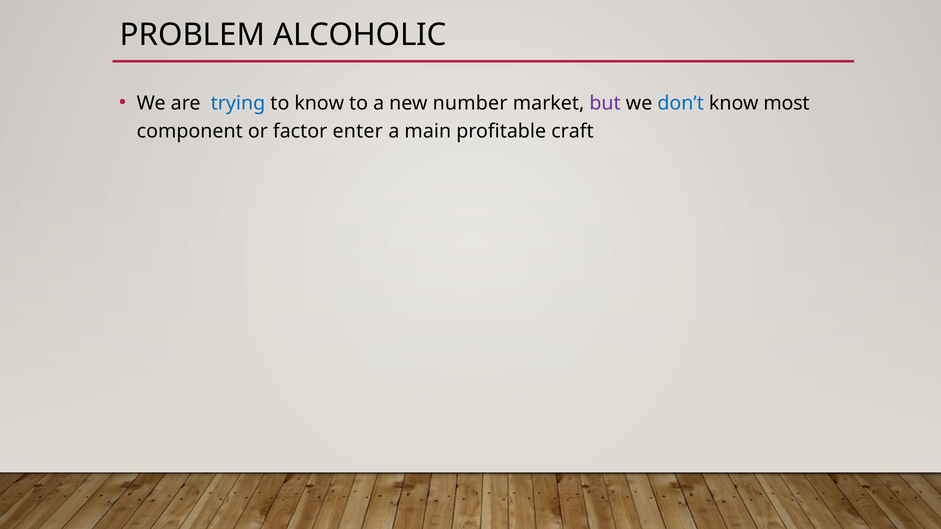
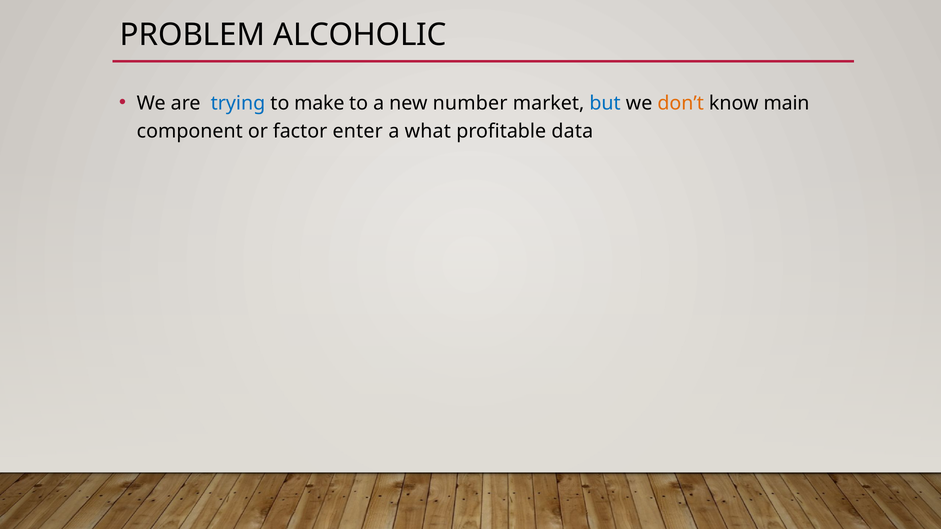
to know: know -> make (319, 103)
but colour: purple -> blue (605, 103)
don’t colour: blue -> orange (681, 103)
most: most -> main (787, 103)
main: main -> what (428, 131)
craft: craft -> data (572, 131)
